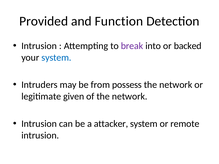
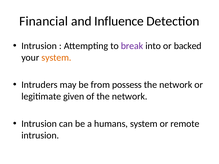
Provided: Provided -> Financial (44, 21)
Function: Function -> Influence (119, 21)
system colour: blue -> orange (56, 58)
attacker: attacker -> humans (111, 124)
